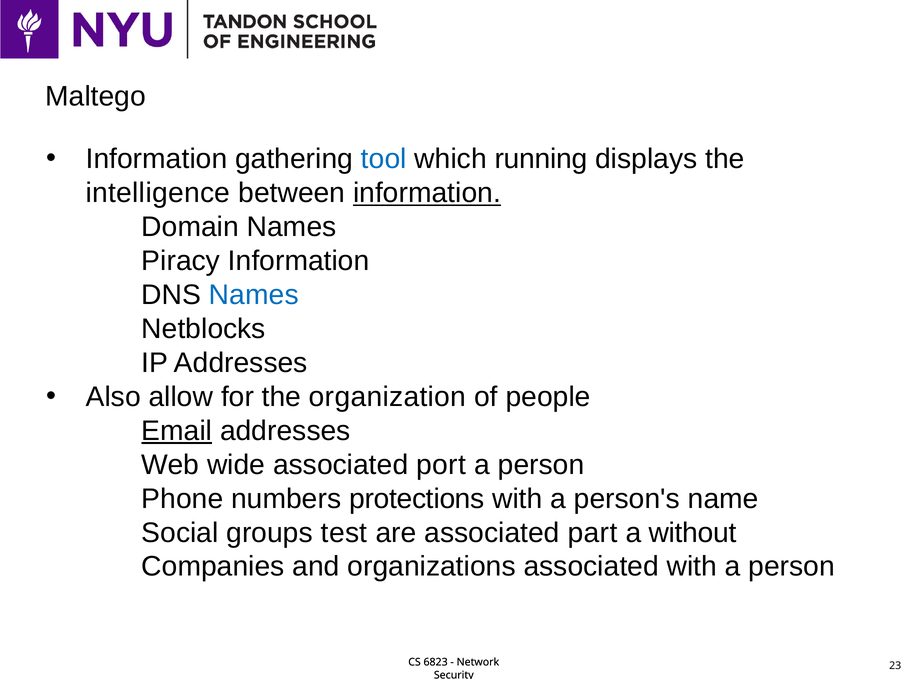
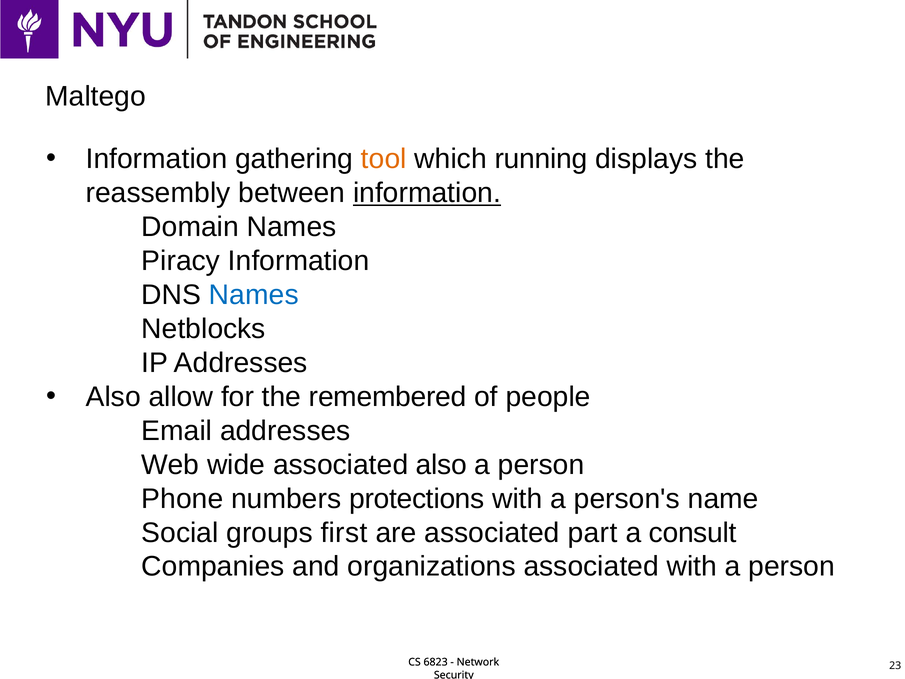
tool colour: blue -> orange (384, 159)
intelligence: intelligence -> reassembly (158, 193)
organization: organization -> remembered (388, 397)
Email underline: present -> none (177, 431)
associated port: port -> also (441, 465)
test: test -> first (344, 532)
without: without -> consult (693, 532)
